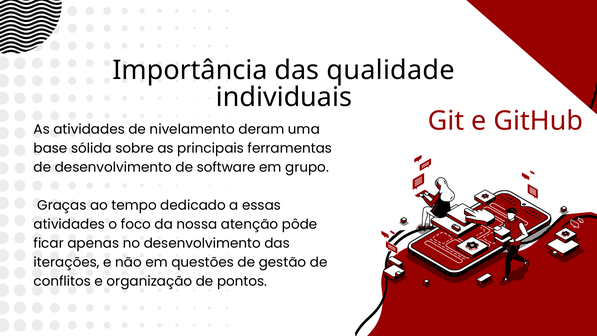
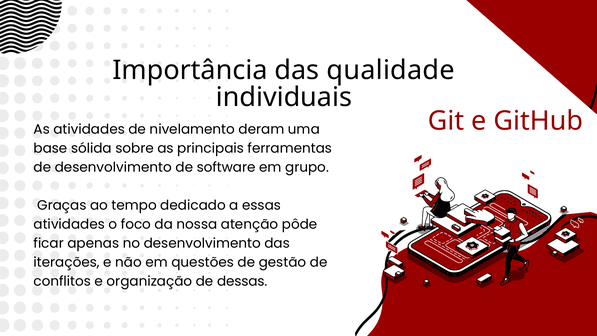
pontos: pontos -> dessas (242, 281)
